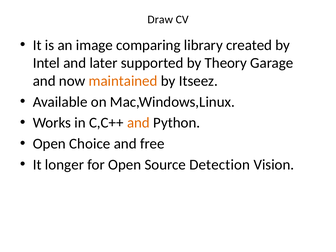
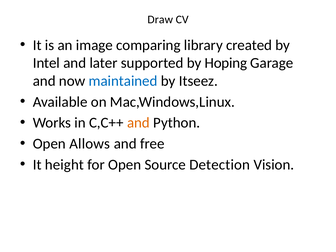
Theory: Theory -> Hoping (226, 63)
maintained colour: orange -> blue (123, 81)
Choice: Choice -> Allows (90, 144)
longer: longer -> height (64, 165)
